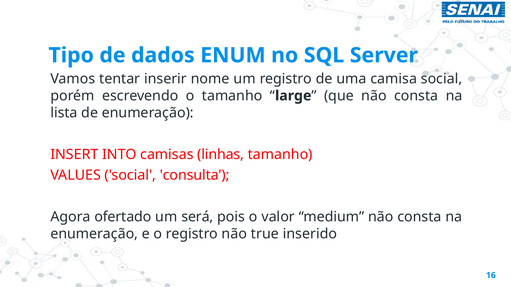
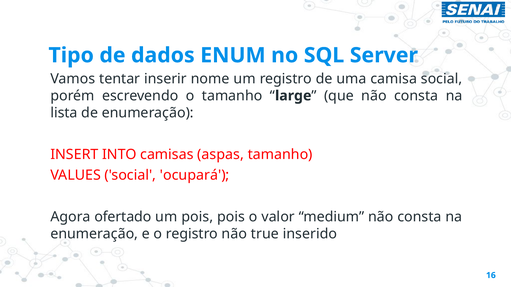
linhas: linhas -> aspas (221, 155)
consulta: consulta -> ocupará (195, 175)
um será: será -> pois (197, 217)
